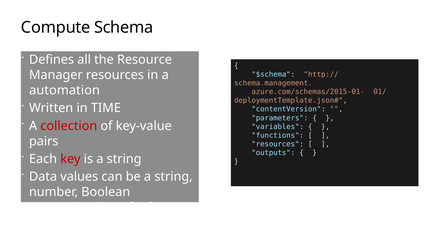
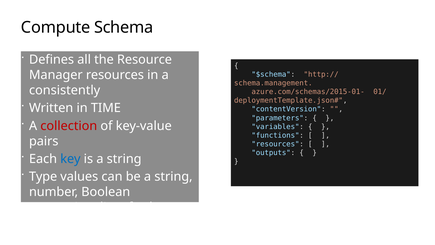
automation: automation -> consistently (65, 90)
key colour: red -> blue (70, 159)
Data: Data -> Type (43, 177)
